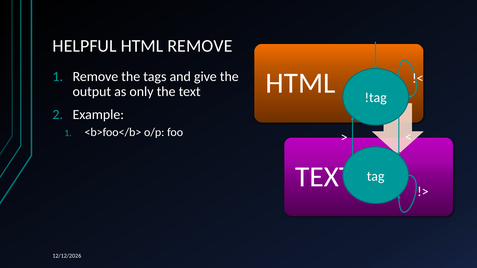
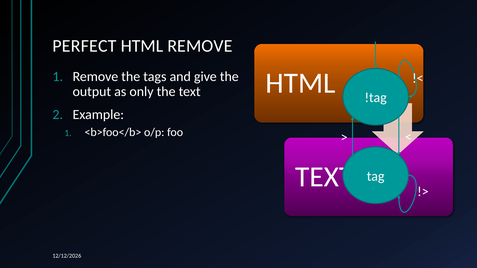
HELPFUL: HELPFUL -> PERFECT (85, 46)
